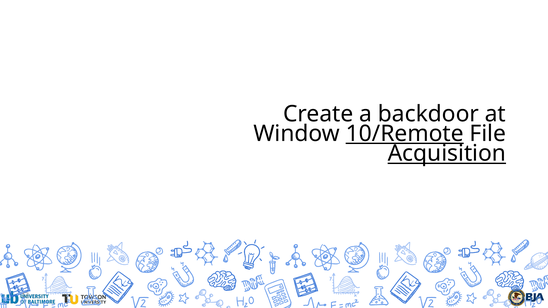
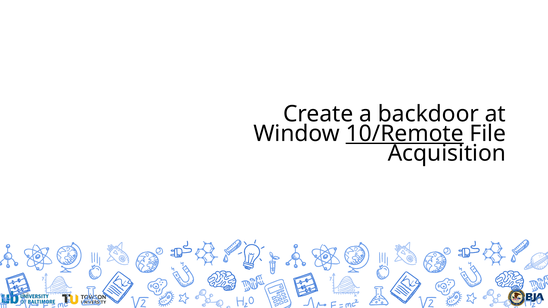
Acquisition underline: present -> none (447, 153)
